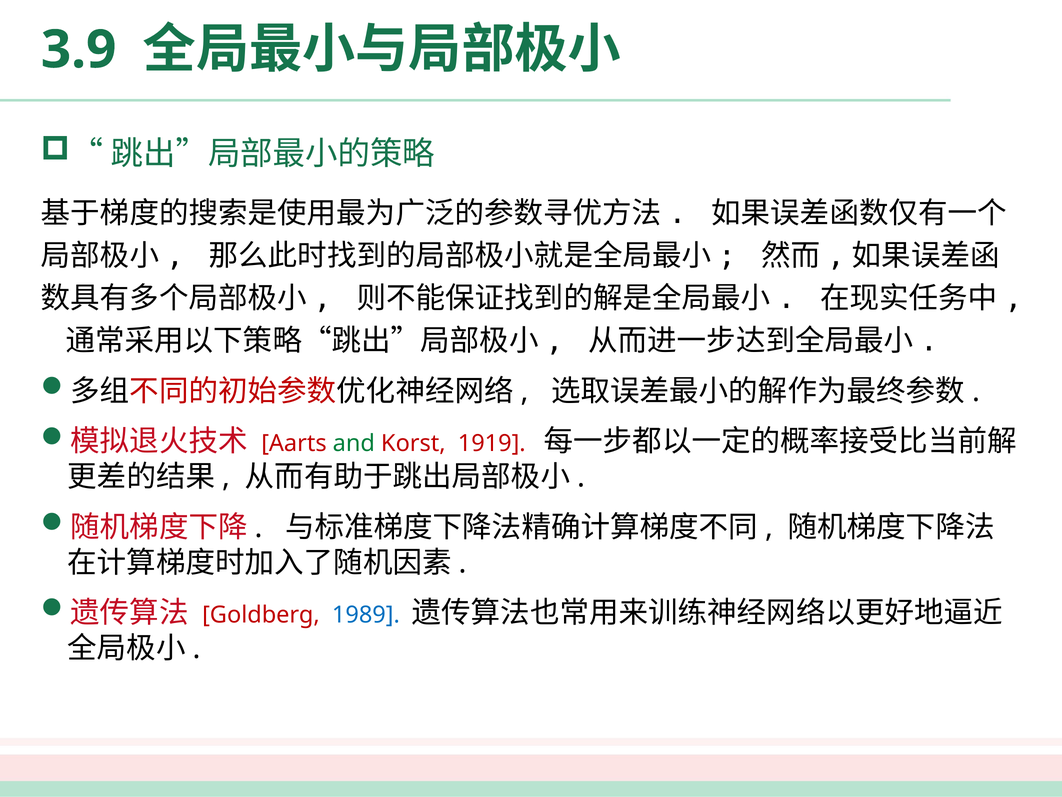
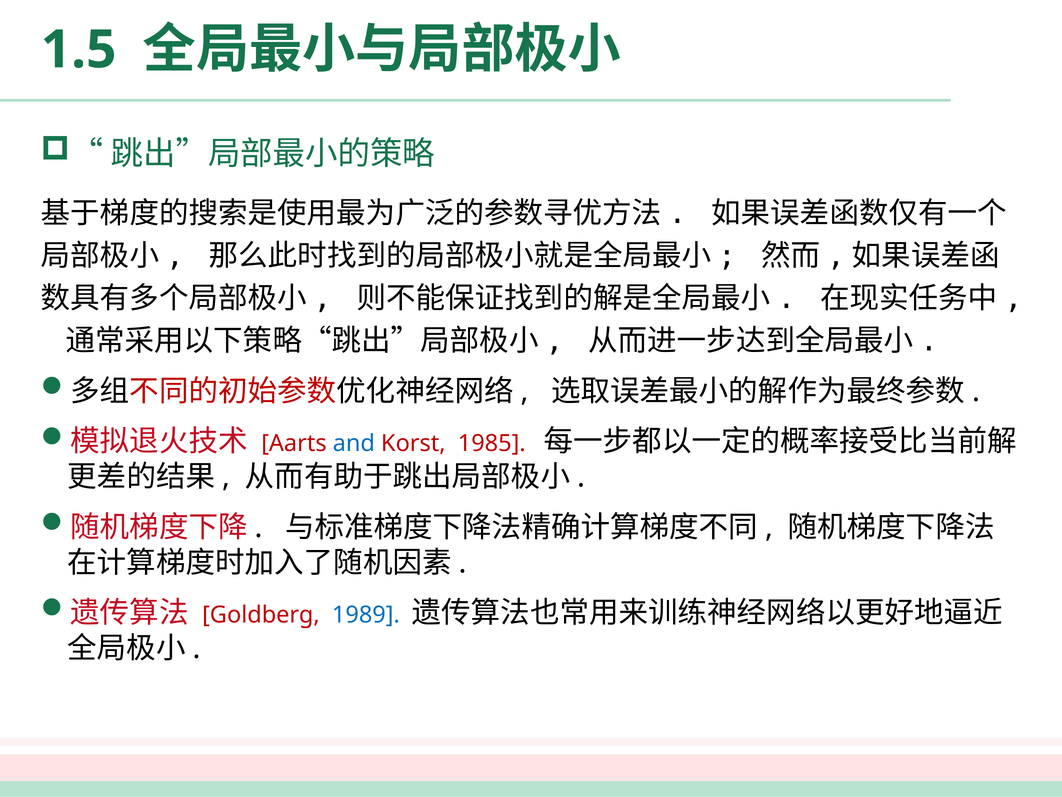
3.9: 3.9 -> 1.5 (79, 50)
and colour: green -> blue (354, 443)
1919: 1919 -> 1985 (492, 443)
